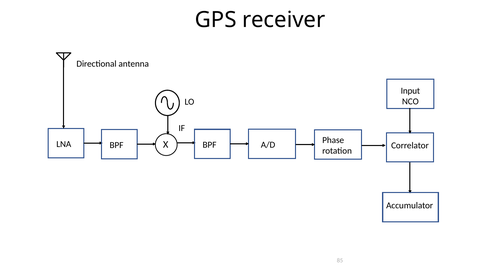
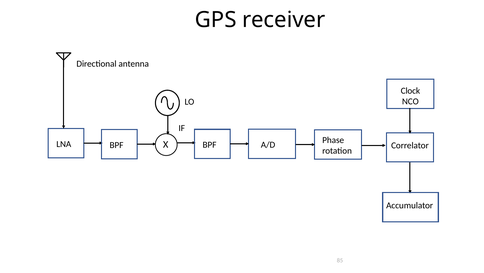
Input: Input -> Clock (410, 90)
